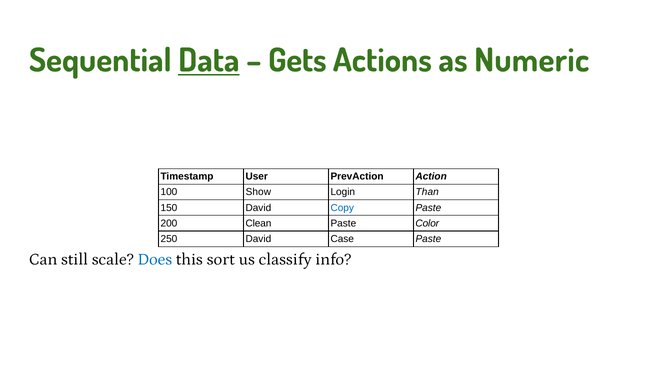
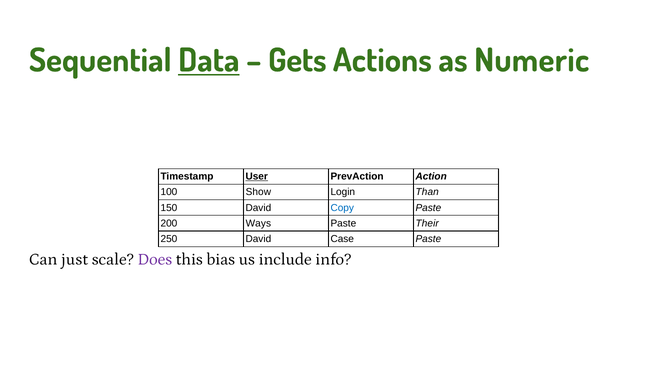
User underline: none -> present (257, 176)
Clean: Clean -> Ways (258, 223)
Color: Color -> Their (427, 223)
still: still -> just (74, 259)
Does colour: blue -> purple (155, 259)
sort: sort -> bias (221, 259)
classify: classify -> include (285, 259)
